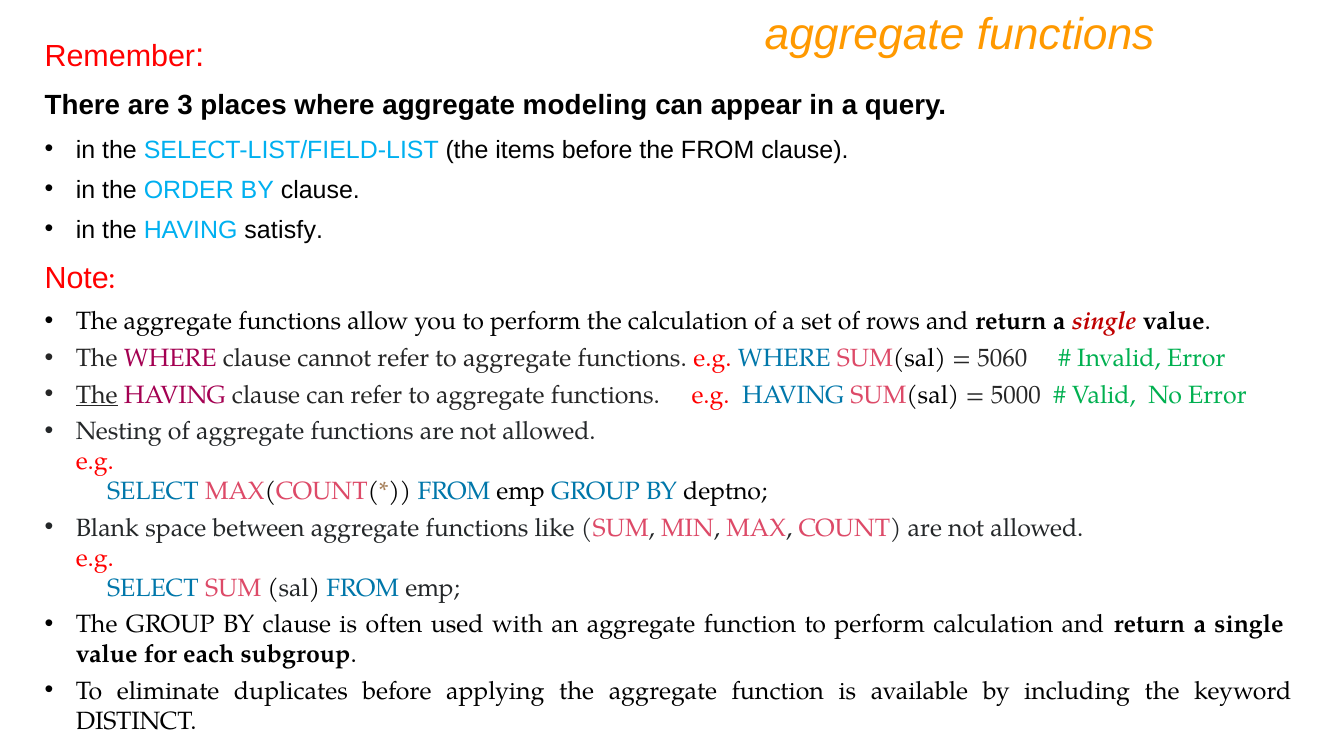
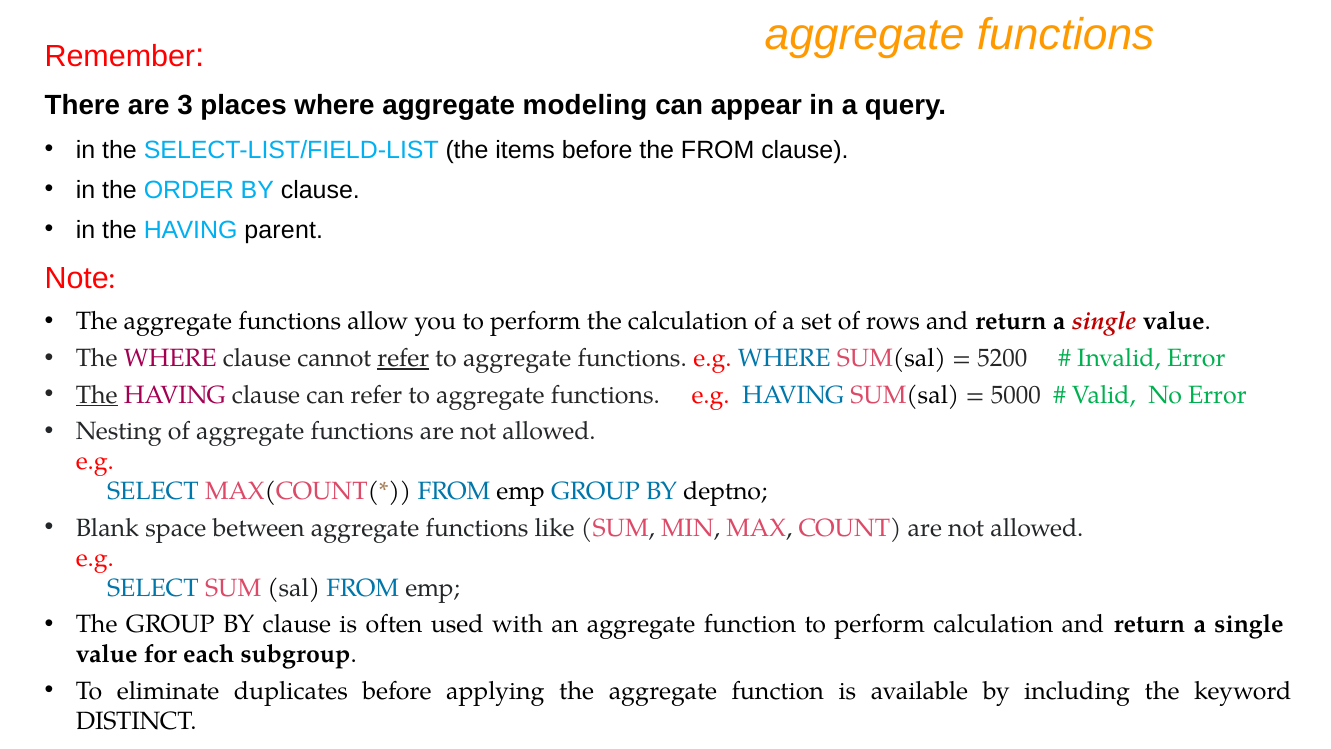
satisfy: satisfy -> parent (284, 230)
refer underline: none -> present (403, 358)
5060: 5060 -> 5200 (1002, 358)
